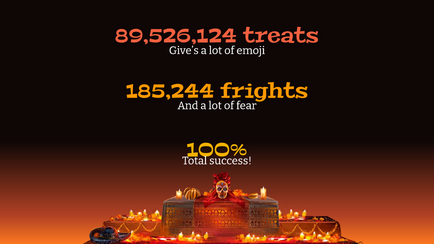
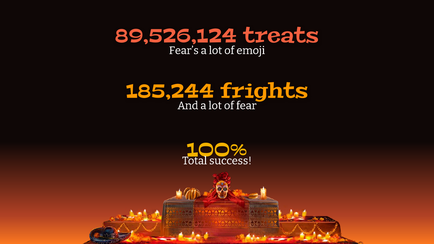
Give’s: Give’s -> Fear’s (184, 50)
